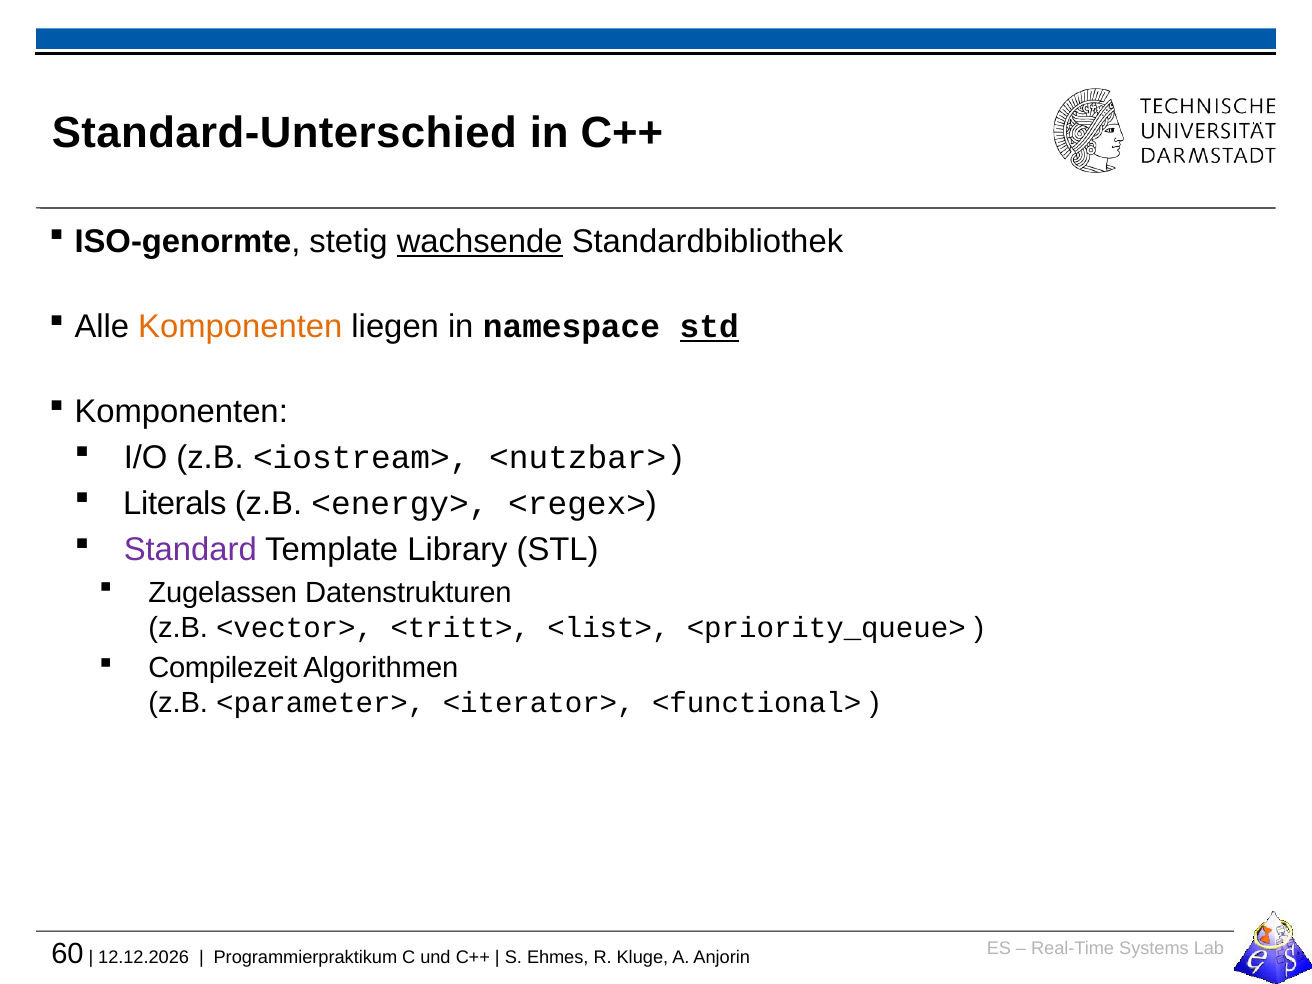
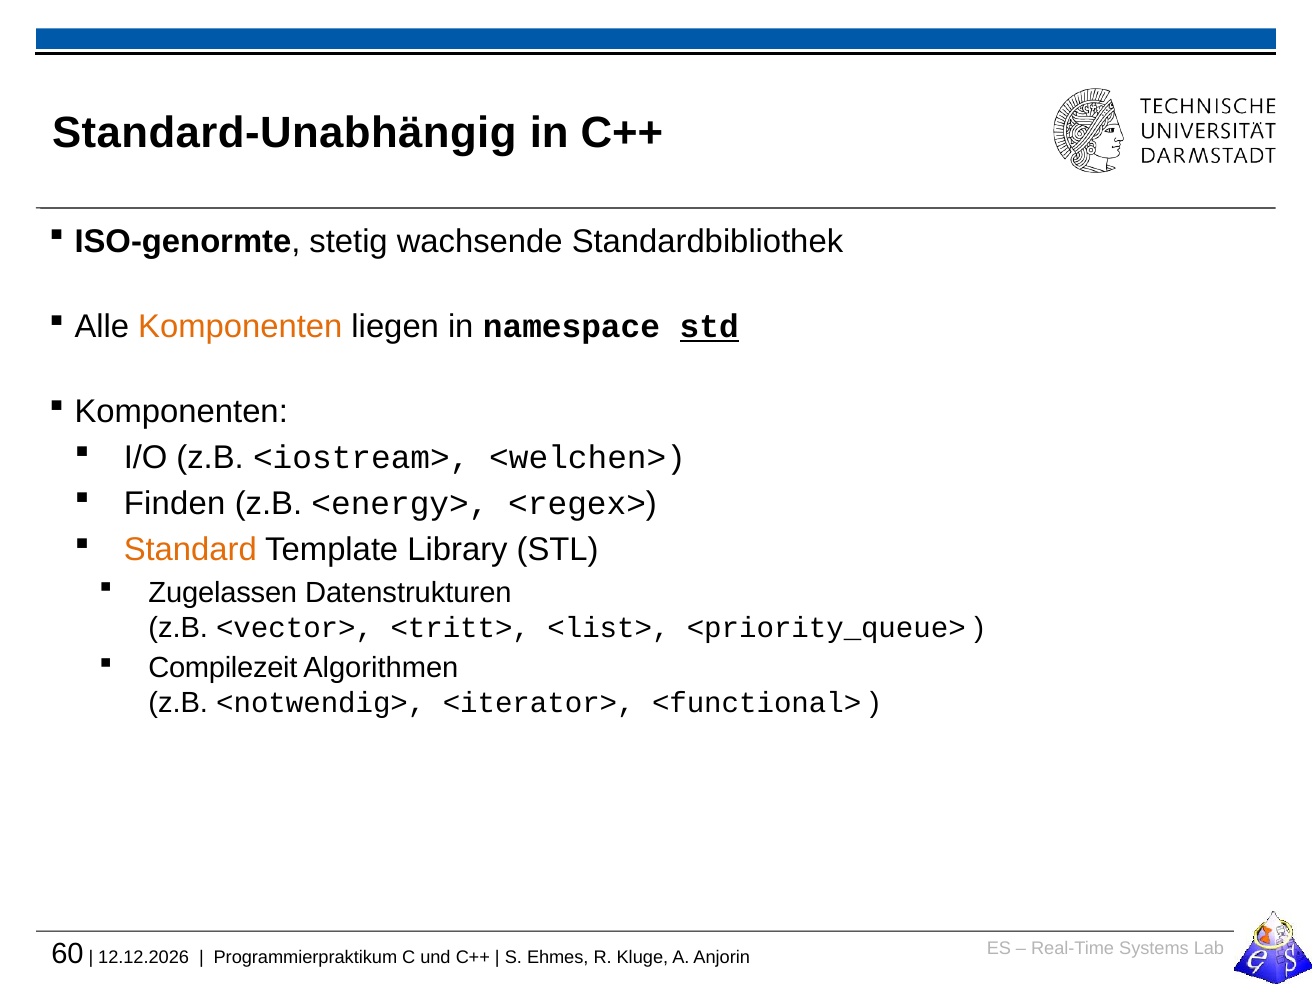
Standard-Unterschied: Standard-Unterschied -> Standard-Unabhängig (284, 133)
wachsende underline: present -> none (480, 242)
<nutzbar>: <nutzbar> -> <welchen> (588, 458)
Literals: Literals -> Finden (175, 504)
Standard colour: purple -> orange (190, 550)
<parameter>: <parameter> -> <notwendig> (321, 703)
